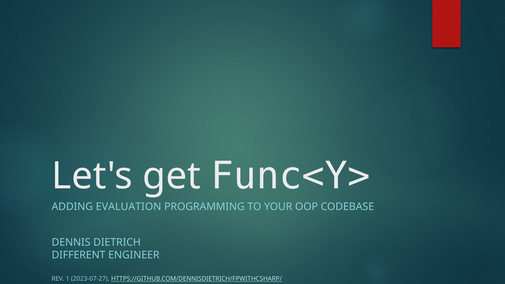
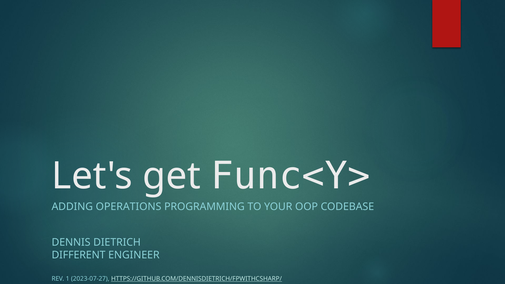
EVALUATION: EVALUATION -> OPERATIONS (129, 207)
